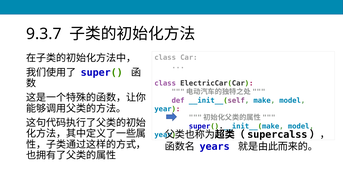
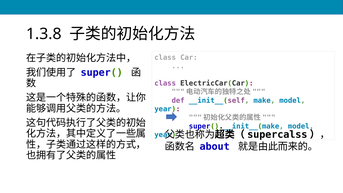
9.3.7: 9.3.7 -> 1.3.8 (44, 34)
years: years -> about (215, 146)
